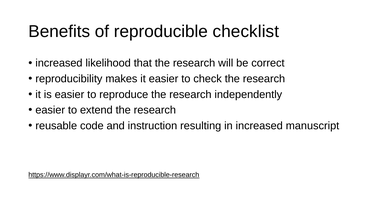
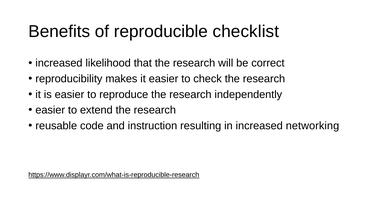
manuscript: manuscript -> networking (312, 126)
